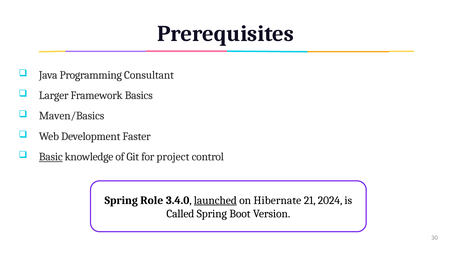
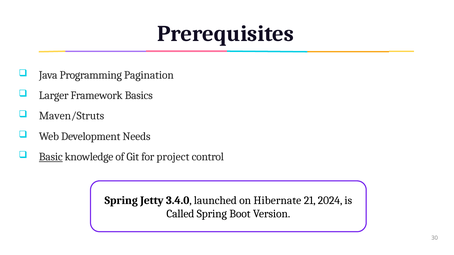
Consultant: Consultant -> Pagination (149, 75)
Maven/Basics: Maven/Basics -> Maven/Struts (72, 116)
Faster: Faster -> Needs (137, 136)
Role: Role -> Jetty (152, 201)
launched underline: present -> none (215, 201)
